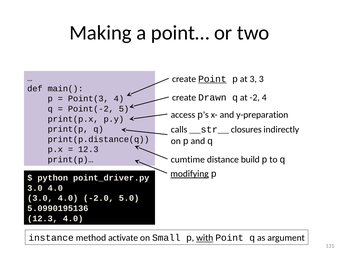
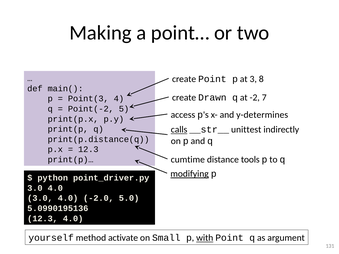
Point underline: present -> none (212, 79)
3 3: 3 -> 8 (261, 79)
-2 4: 4 -> 7 (264, 98)
y-preparation: y-preparation -> y-determines (262, 115)
calls underline: none -> present (179, 130)
closures: closures -> unittest (246, 130)
build: build -> tools (250, 160)
instance: instance -> yourself (51, 238)
